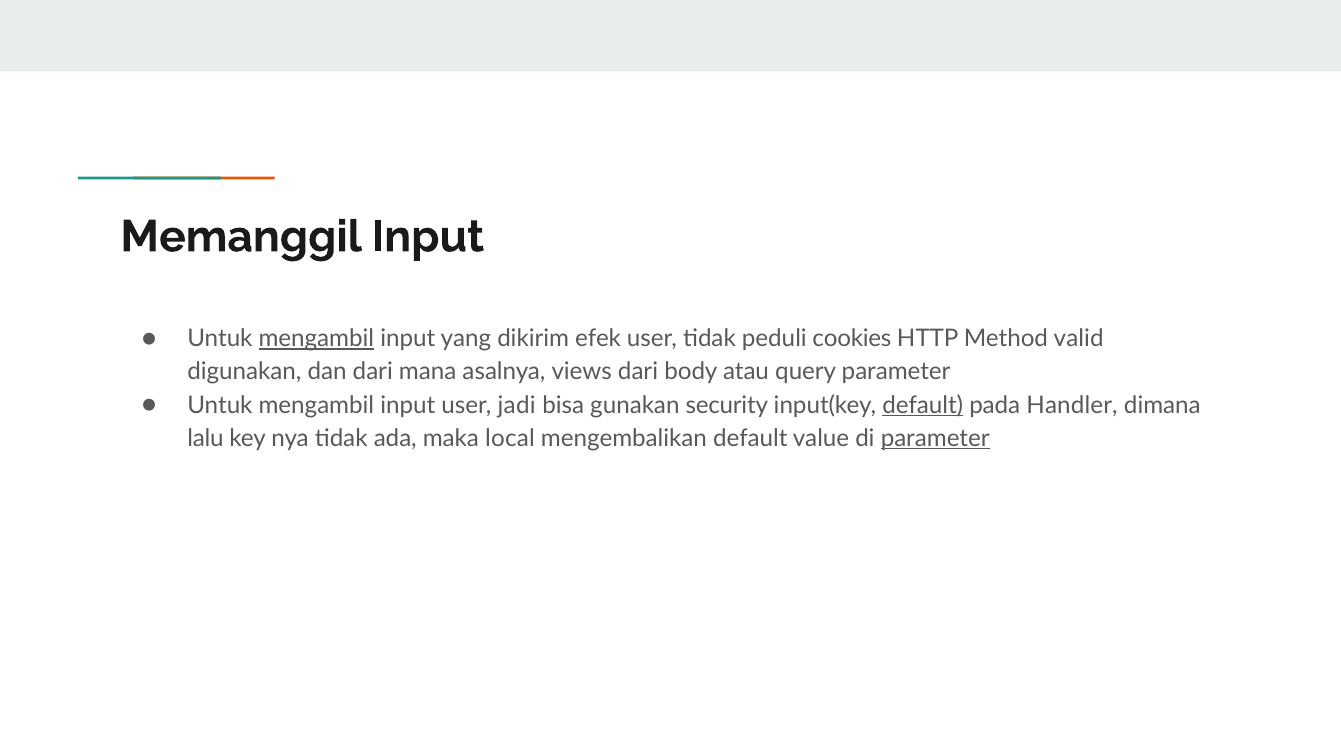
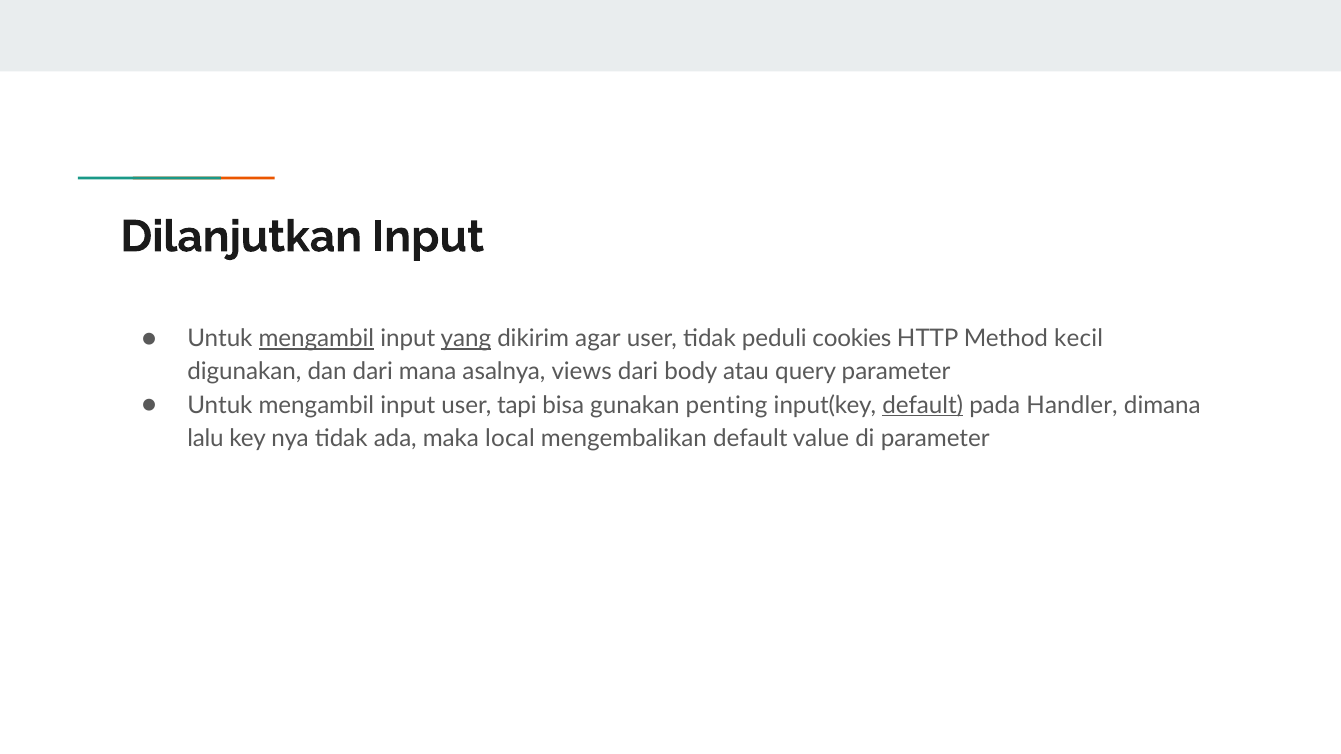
Memanggil: Memanggil -> Dilanjutkan (241, 237)
yang underline: none -> present (466, 339)
efek: efek -> agar (598, 339)
valid: valid -> kecil (1079, 339)
jadi: jadi -> tapi (517, 405)
security: security -> penting (727, 405)
parameter underline: present -> none (935, 439)
